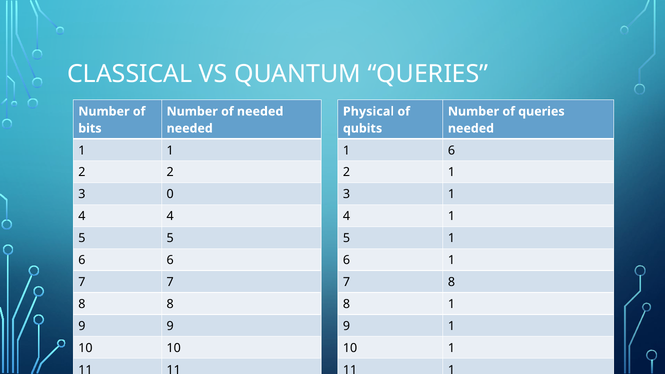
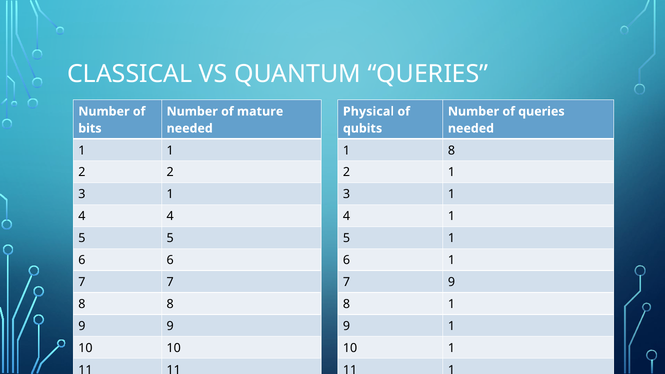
of needed: needed -> mature (260, 111)
6: 6 -> 8 (451, 150)
0: 0 -> 1 (170, 194)
8: 8 -> 9 (451, 282)
